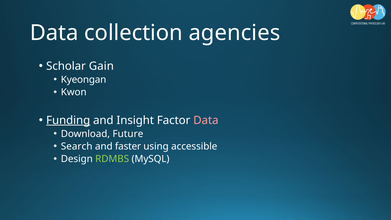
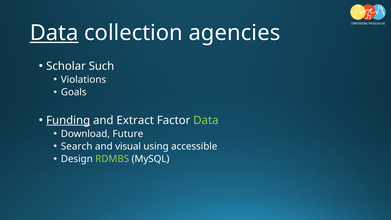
Data underline: none -> present (54, 33)
Gain: Gain -> Such (101, 66)
Kyeongan: Kyeongan -> Violations (83, 80)
Kwon: Kwon -> Goals (74, 92)
Insight: Insight -> Extract (135, 120)
Data colour: pink -> light green (206, 120)
faster: faster -> visual (128, 146)
